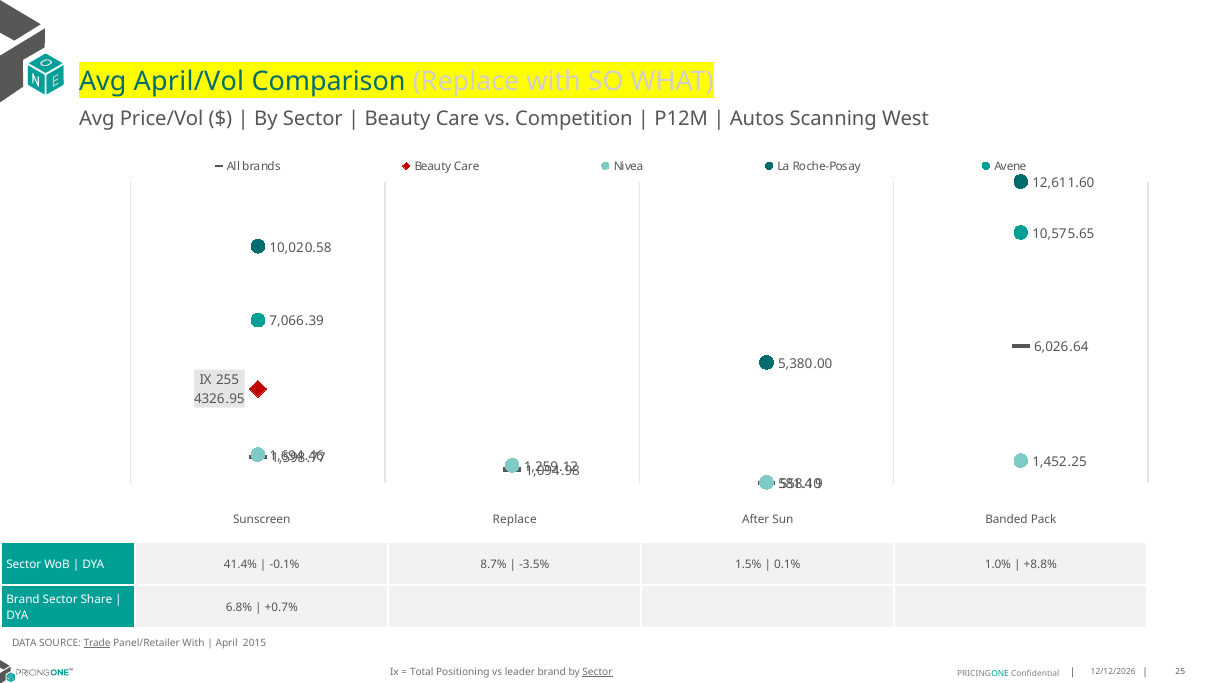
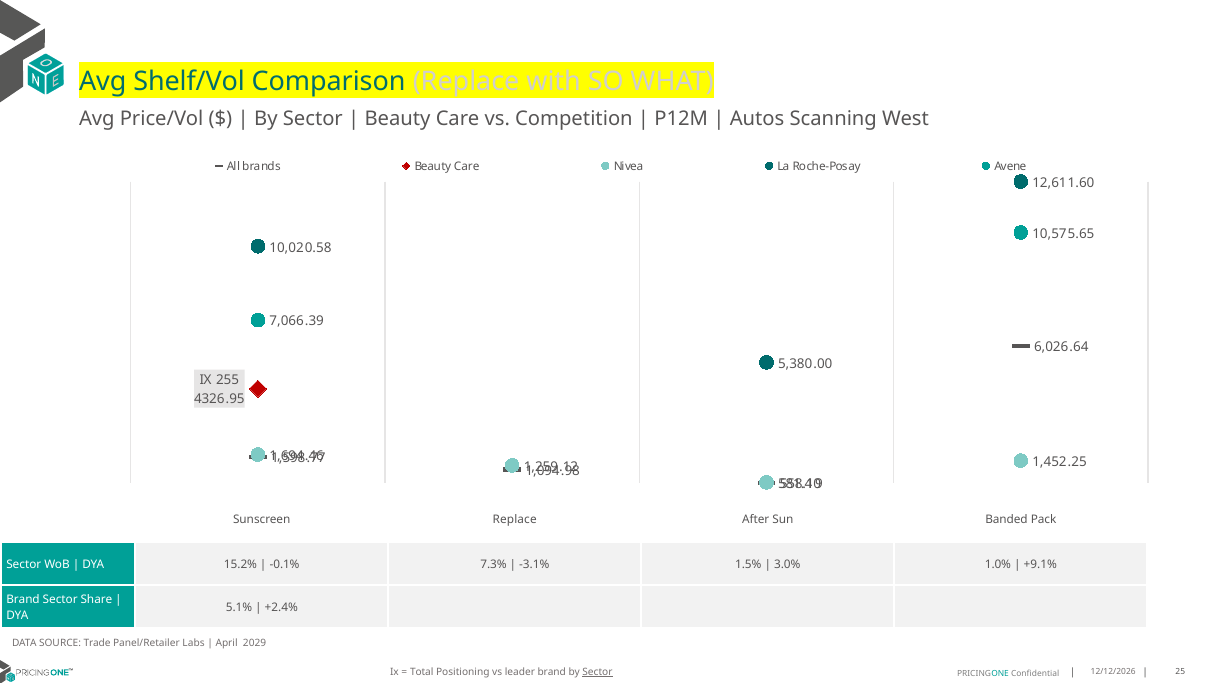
April/Vol: April/Vol -> Shelf/Vol (189, 82)
41.4%: 41.4% -> 15.2% (240, 565)
8.7%: 8.7% -> 7.3% (494, 565)
-3.5%: -3.5% -> -3.1% (534, 565)
0.1%: 0.1% -> 3.0% (787, 565)
+8.8%: +8.8% -> +9.1% (1040, 565)
6.8%: 6.8% -> 5.1% (239, 608)
+0.7%: +0.7% -> +2.4% (281, 608)
Trade underline: present -> none (97, 644)
Panel/Retailer With: With -> Labs (194, 644)
2015: 2015 -> 2029 (255, 644)
